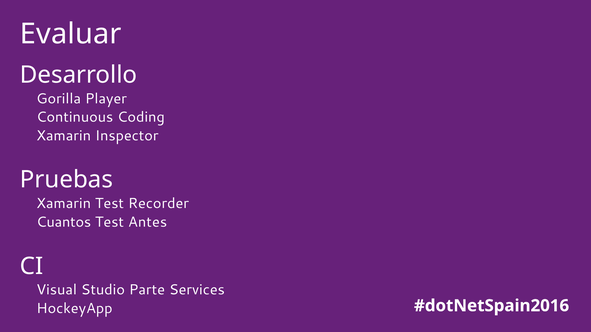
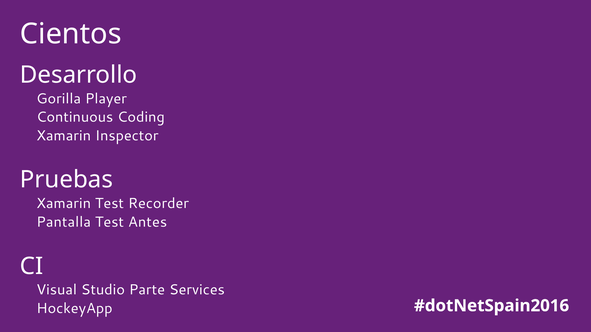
Evaluar: Evaluar -> Cientos (71, 34)
Cuantos: Cuantos -> Pantalla (64, 222)
